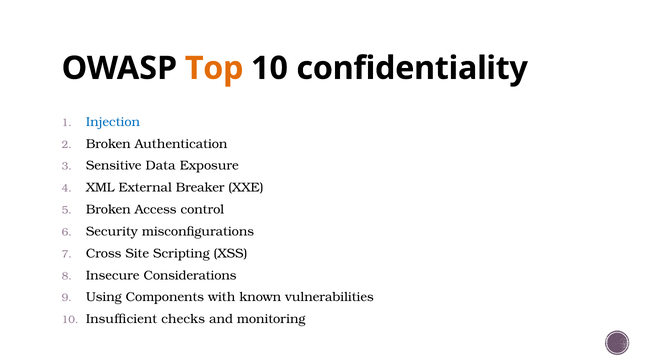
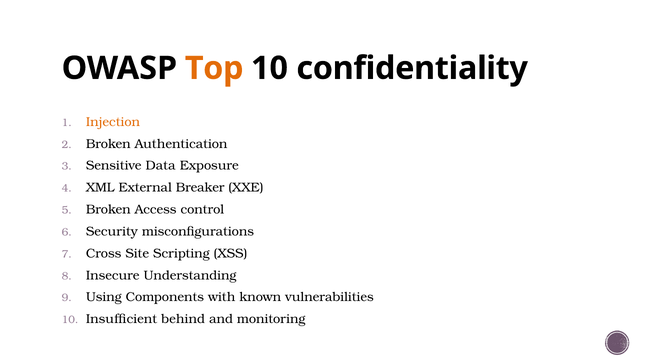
Injection colour: blue -> orange (113, 122)
Considerations: Considerations -> Understanding (190, 275)
checks: checks -> behind (183, 319)
